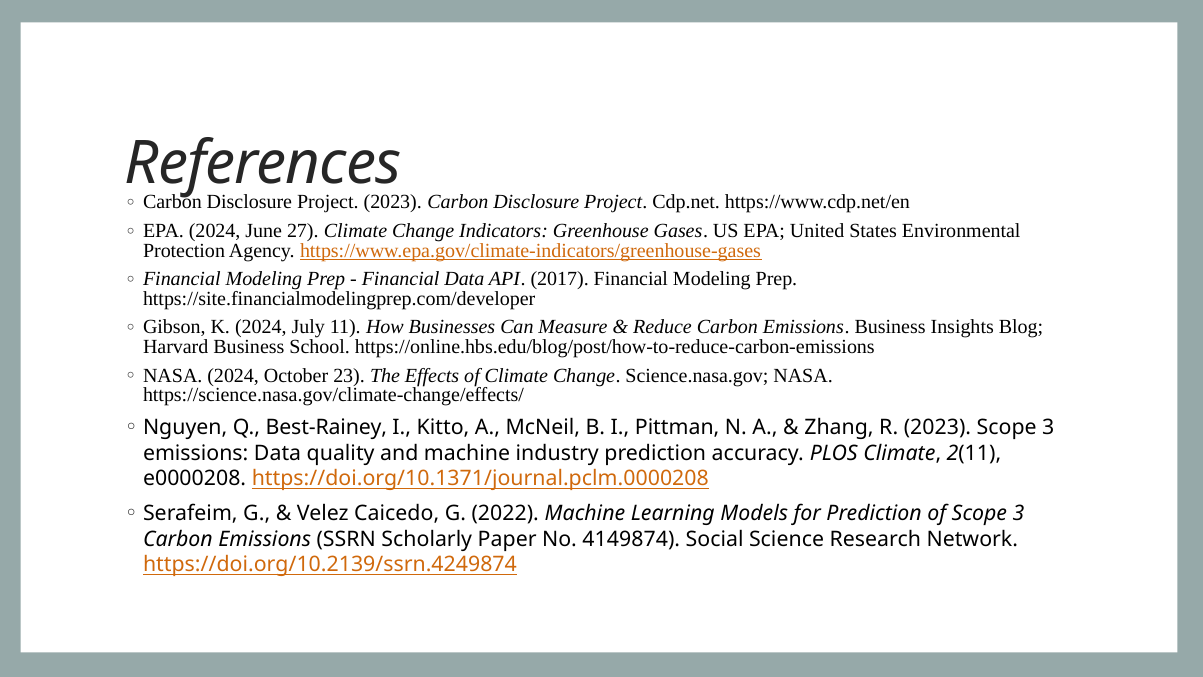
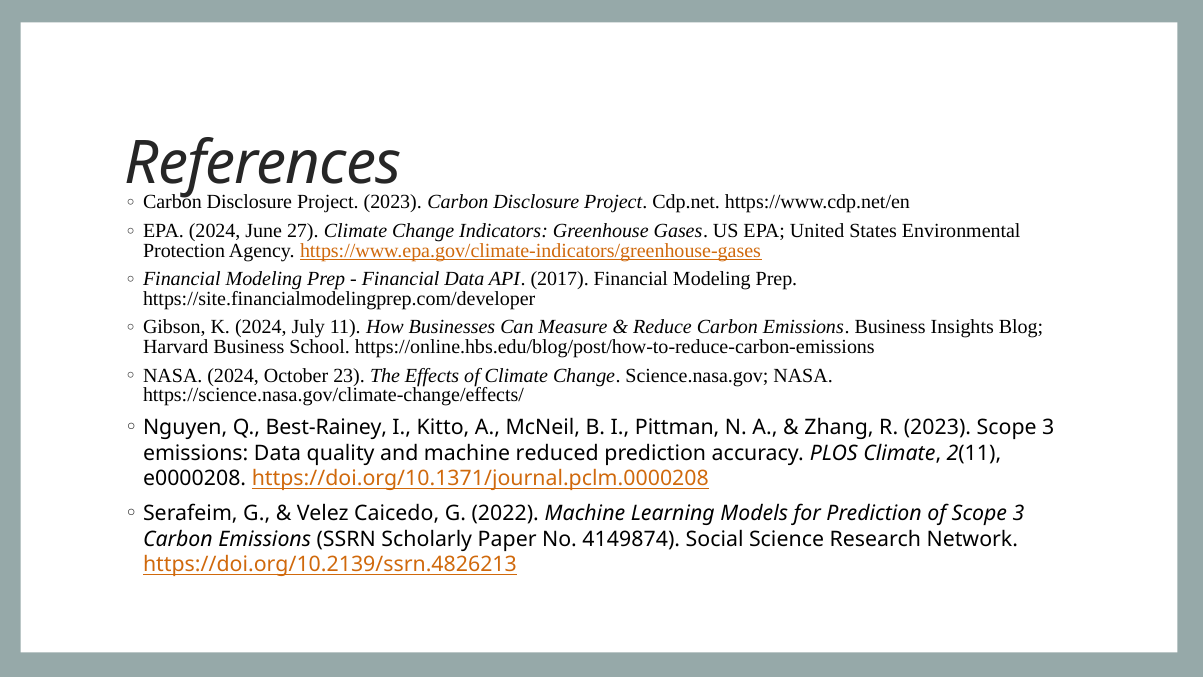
industry: industry -> reduced (557, 453)
https://doi.org/10.2139/ssrn.4249874: https://doi.org/10.2139/ssrn.4249874 -> https://doi.org/10.2139/ssrn.4826213 (330, 565)
